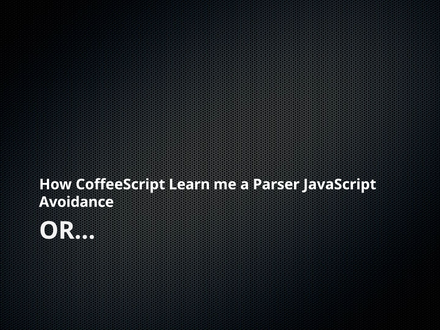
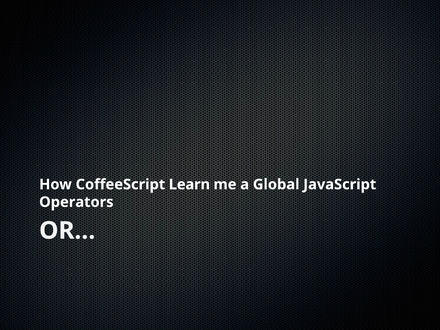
Parser: Parser -> Global (276, 184)
Avoidance: Avoidance -> Operators (76, 202)
